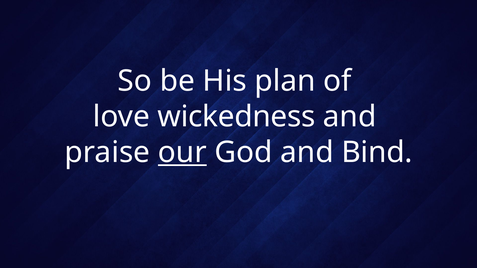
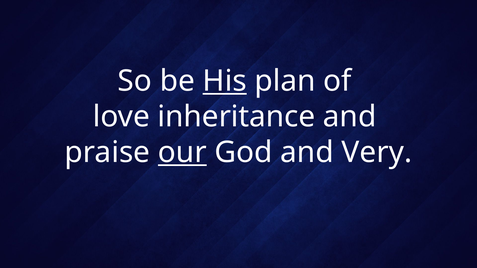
His underline: none -> present (225, 81)
wickedness: wickedness -> inheritance (236, 117)
Bind: Bind -> Very (377, 153)
